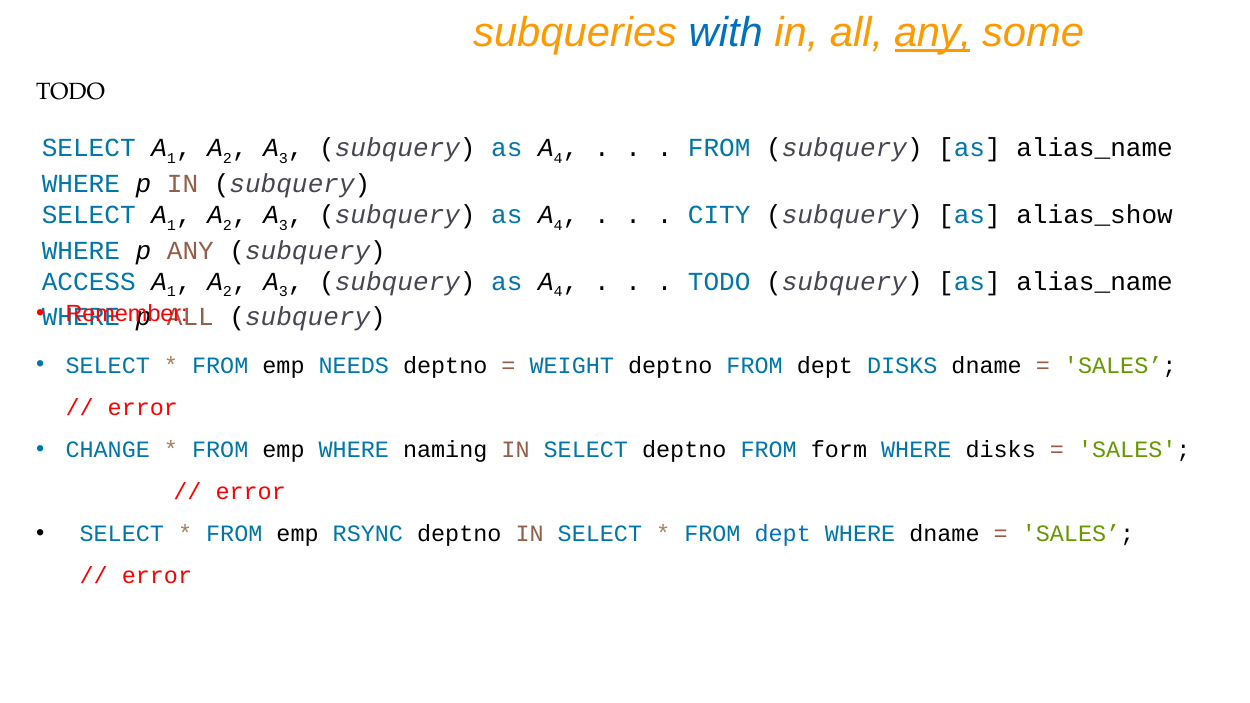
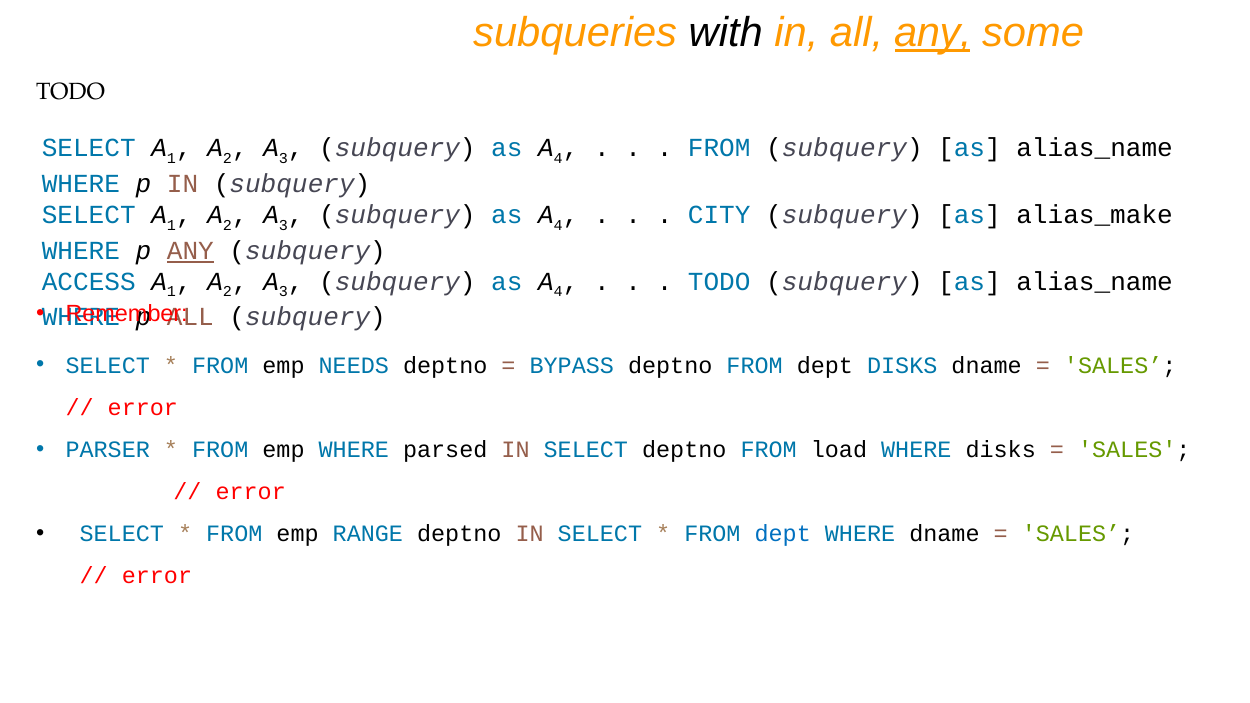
with colour: blue -> black (726, 33)
alias_show: alias_show -> alias_make (1095, 215)
ANY underline: none -> present (190, 251)
WEIGHT: WEIGHT -> BYPASS (572, 365)
CHANGE: CHANGE -> PARSER (108, 450)
naming: naming -> parsed (445, 450)
form: form -> load (839, 450)
RSYNC: RSYNC -> RANGE (368, 534)
